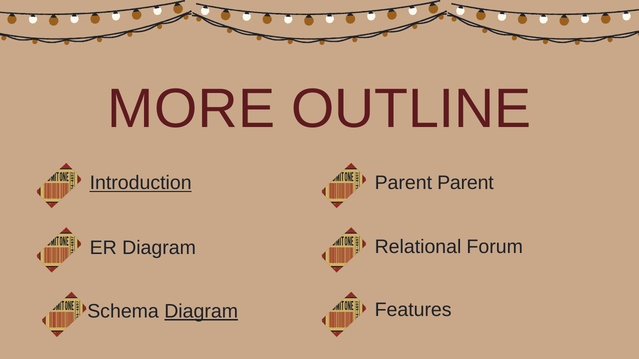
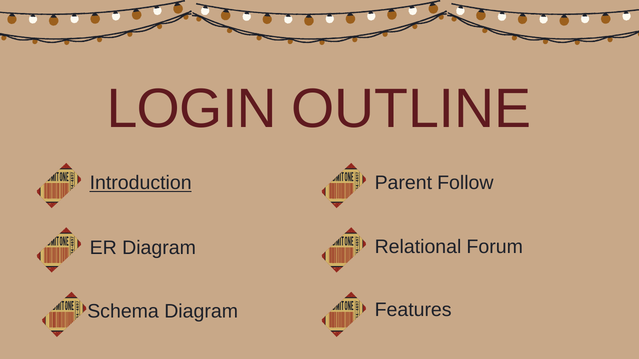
MORE: MORE -> LOGIN (192, 109)
Parent Parent: Parent -> Follow (465, 183)
Diagram underline: present -> none (201, 312)
